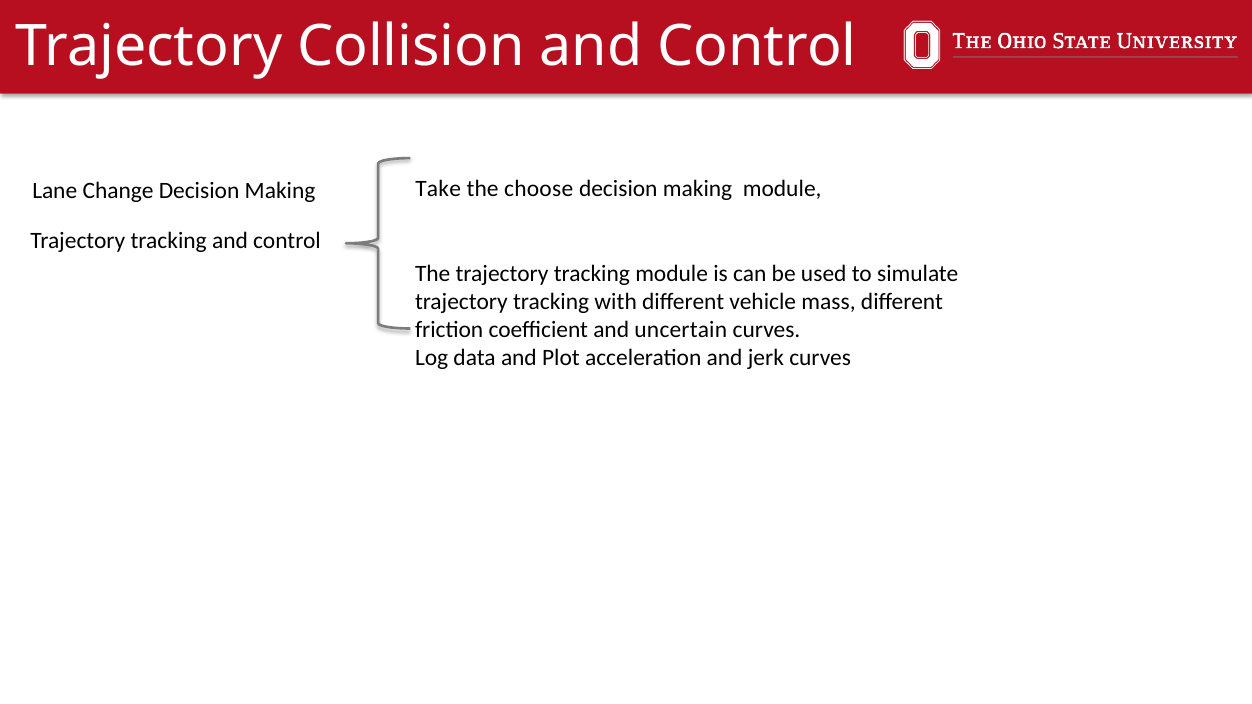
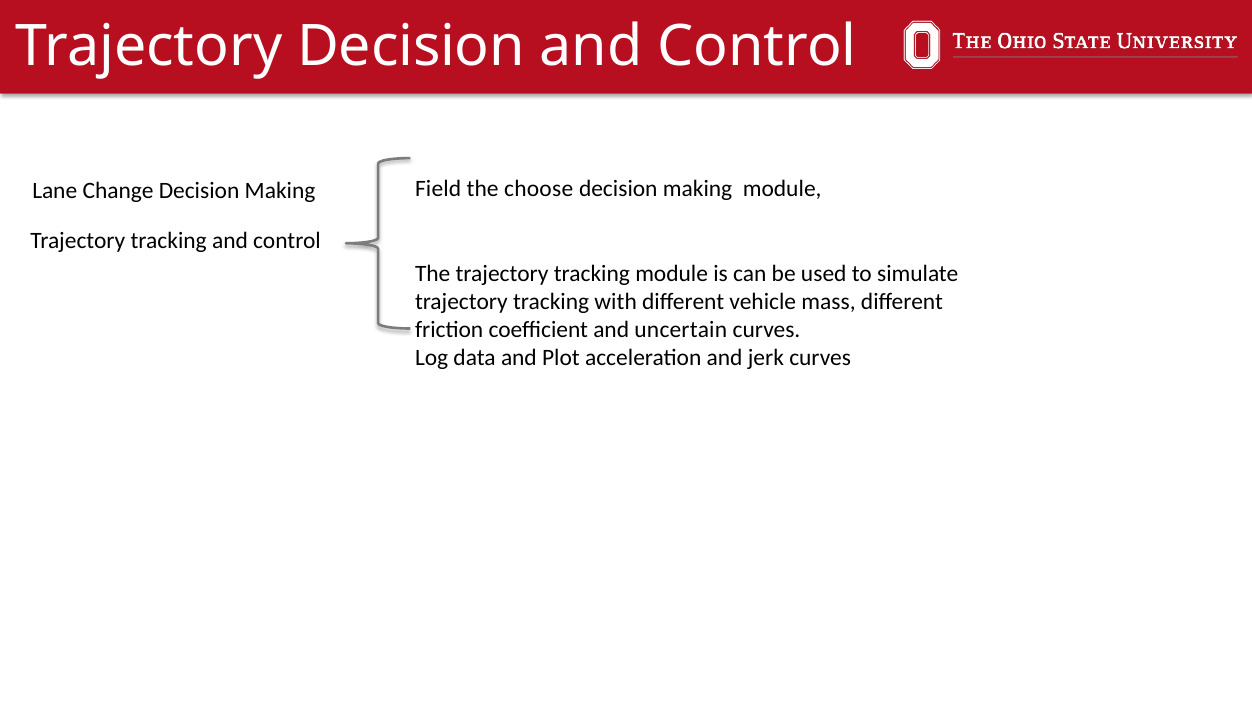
Trajectory Collision: Collision -> Decision (411, 46)
Take: Take -> Field (438, 189)
